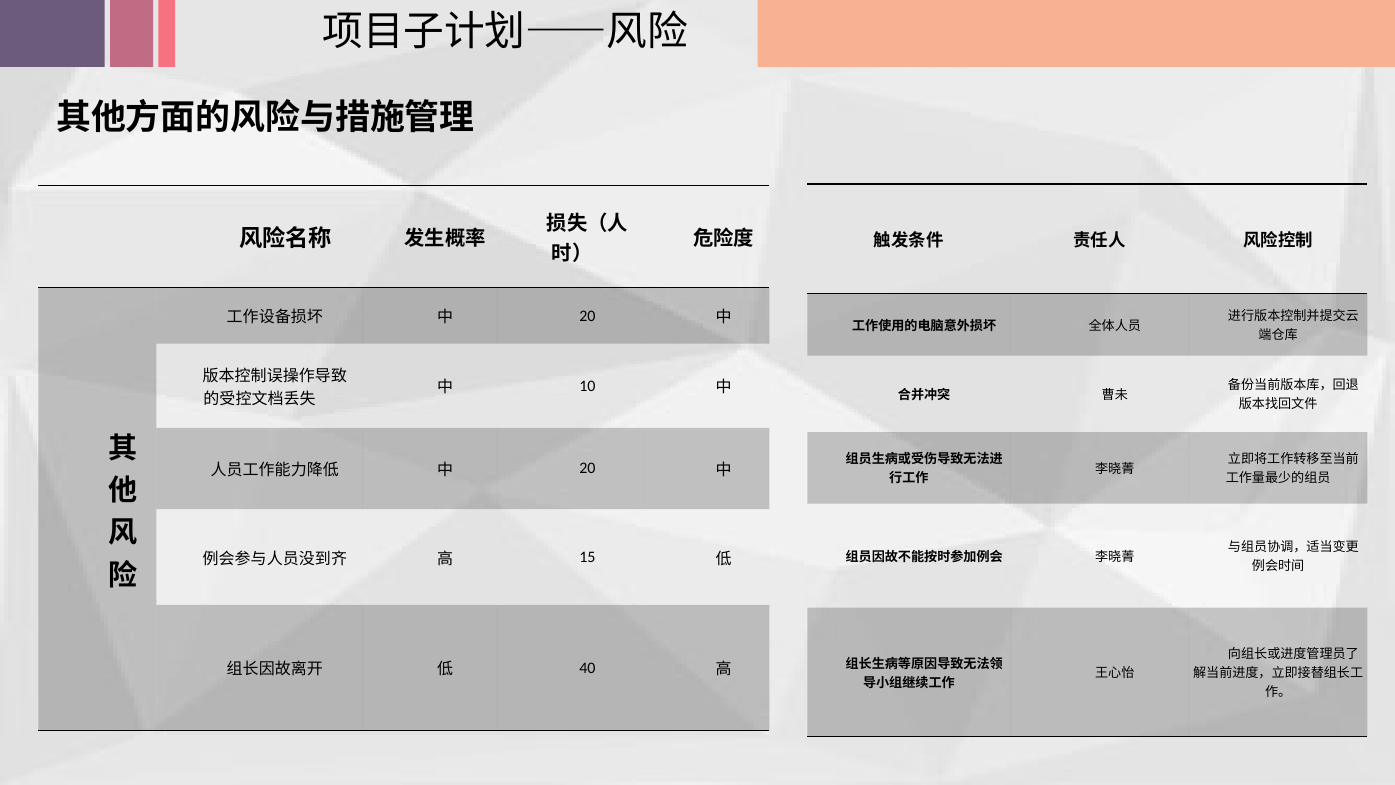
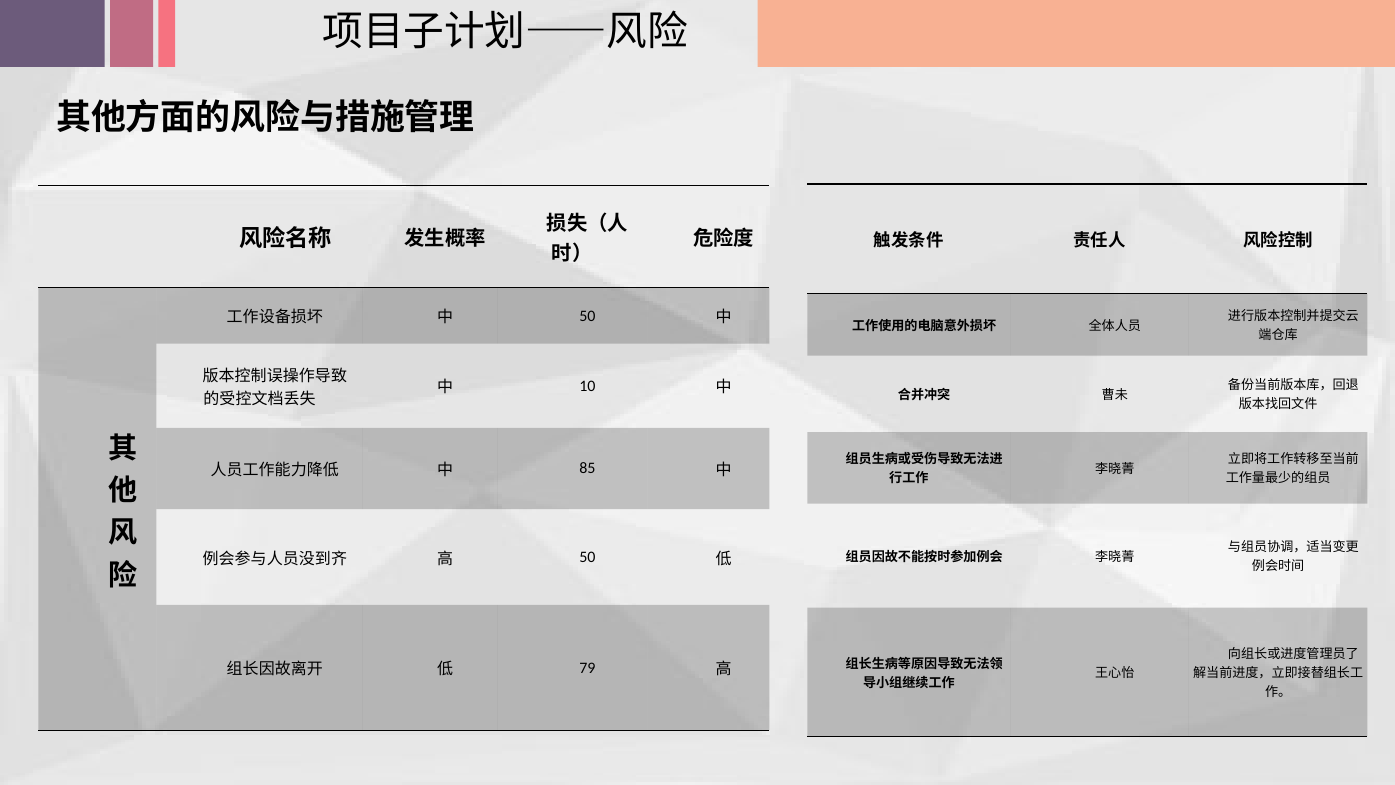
20: 20 -> 50 (588, 316)
20: 20 -> 85 (588, 468)
15: 15 -> 50 (588, 557)
40: 40 -> 79 (588, 668)
